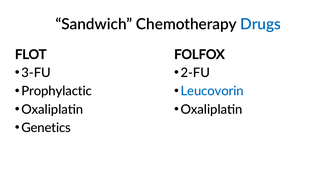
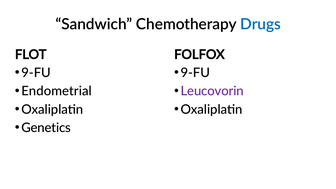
3-FU: 3-FU -> 9-FU (36, 73)
2-FU: 2-FU -> 9-FU (195, 73)
Prophylactic: Prophylactic -> Endometrial (57, 91)
Leucovorin colour: blue -> purple (212, 91)
